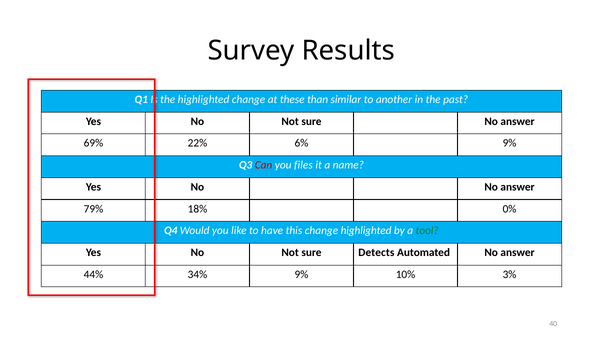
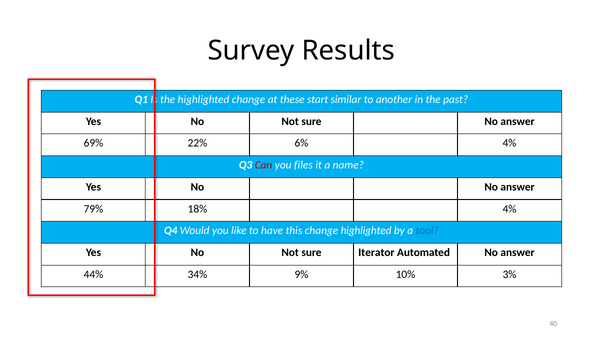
than: than -> start (318, 100)
6% 9%: 9% -> 4% (510, 143)
18% 0%: 0% -> 4% (510, 209)
tool colour: green -> blue (427, 231)
Detects: Detects -> Iterator (376, 253)
